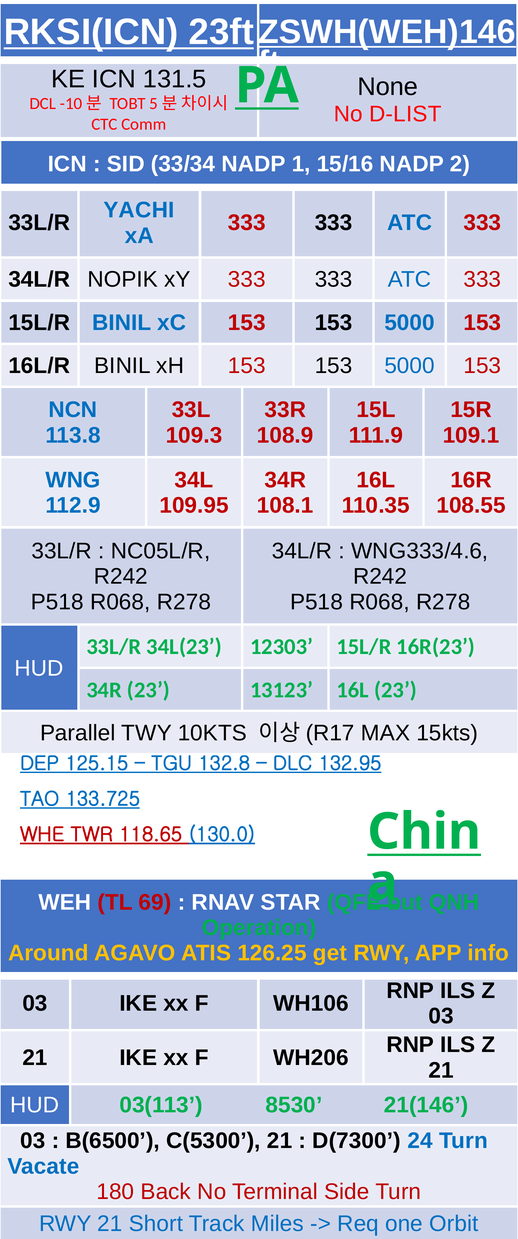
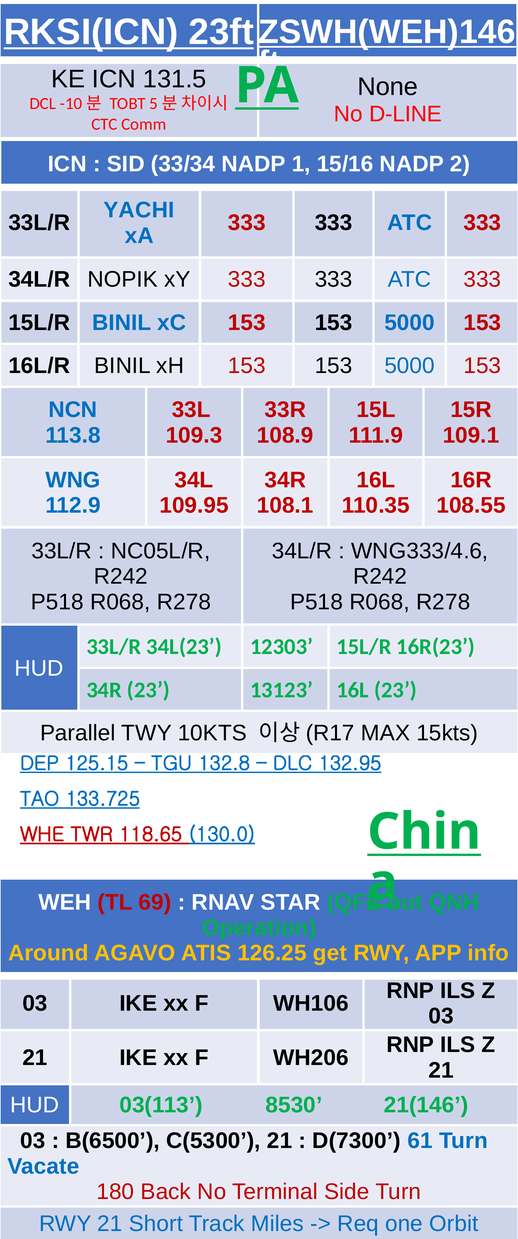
D-LIST: D-LIST -> D-LINE (405, 114)
24: 24 -> 61 (420, 1141)
